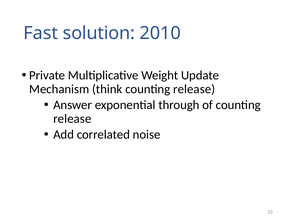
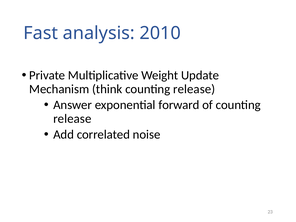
solution: solution -> analysis (99, 33)
through: through -> forward (179, 105)
